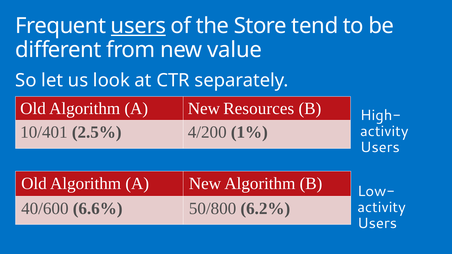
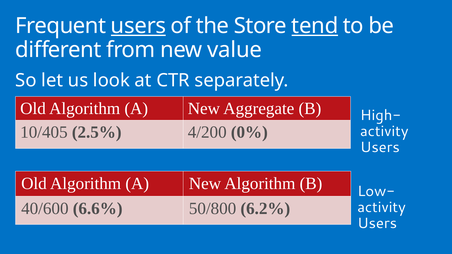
tend underline: none -> present (315, 26)
Resources: Resources -> Aggregate (259, 109)
10/401: 10/401 -> 10/405 (44, 132)
1%: 1% -> 0% (249, 132)
